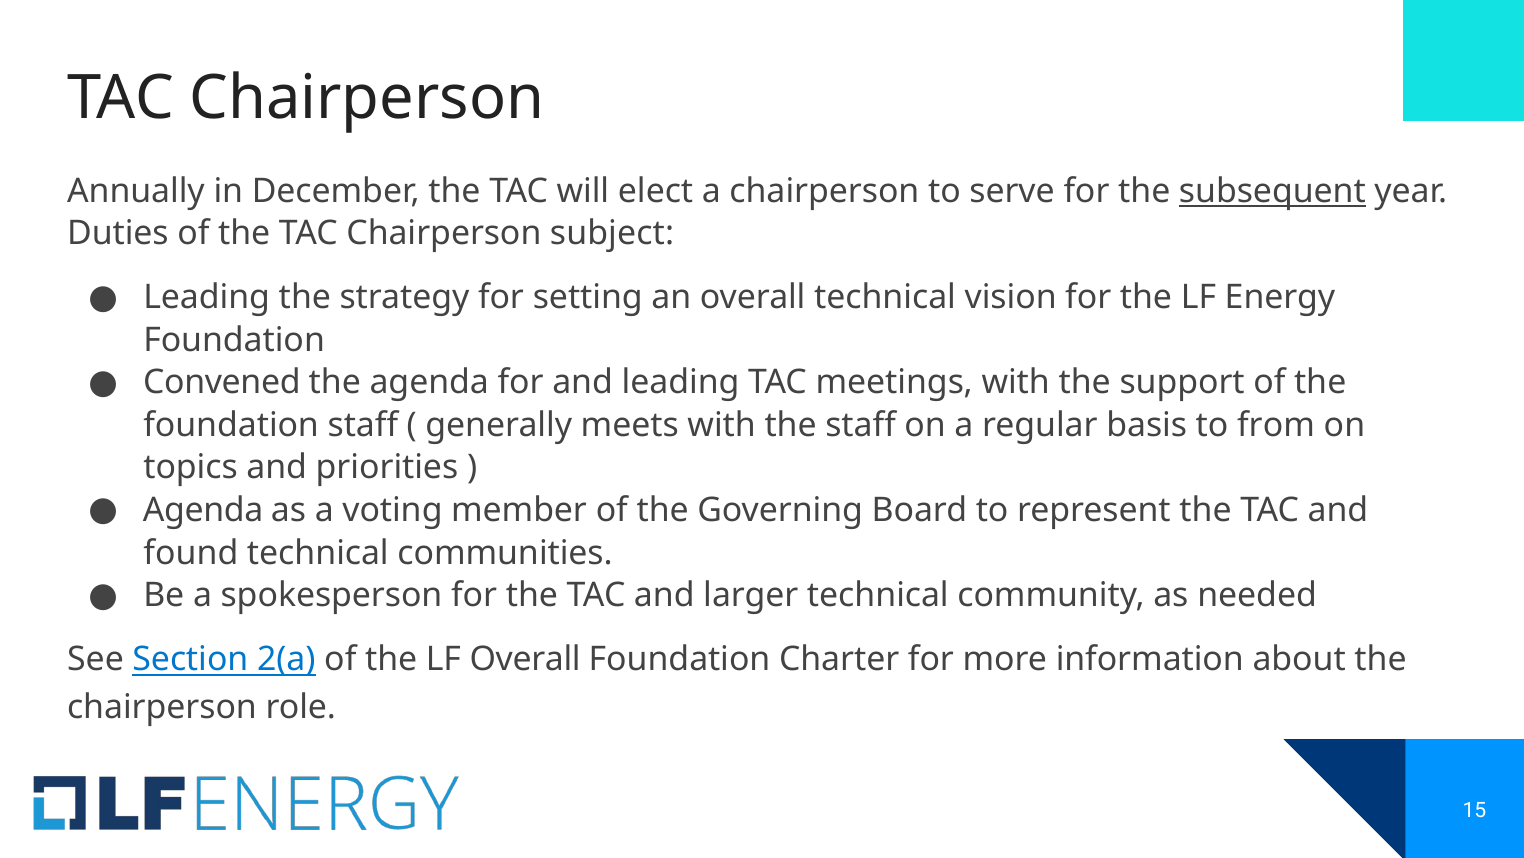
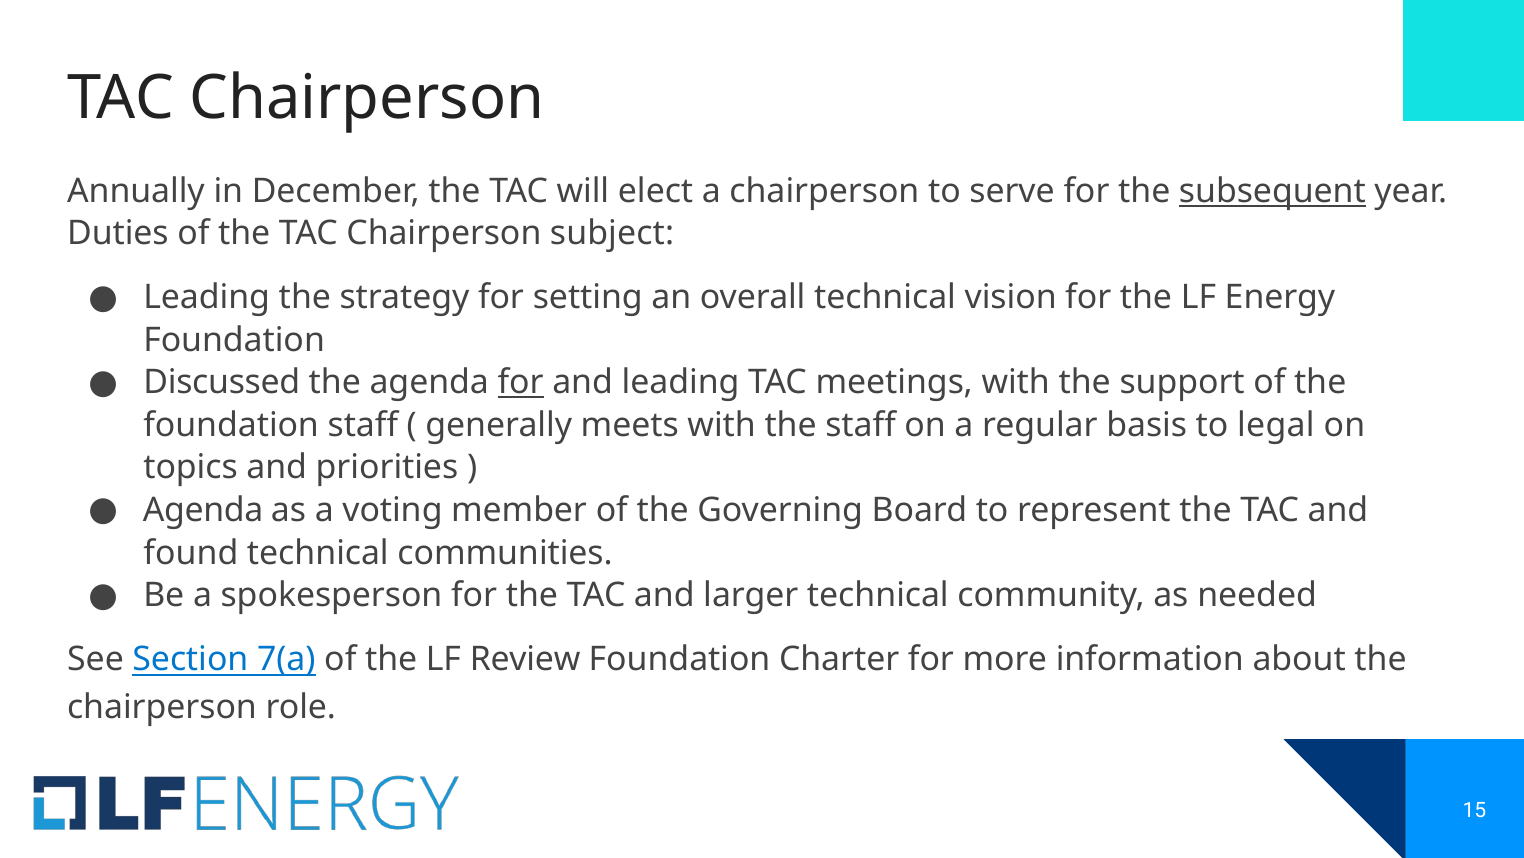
Convened: Convened -> Discussed (222, 382)
for underline: none -> present (521, 382)
from: from -> legal (1276, 425)
2(a: 2(a -> 7(a (286, 659)
LF Overall: Overall -> Review (525, 659)
